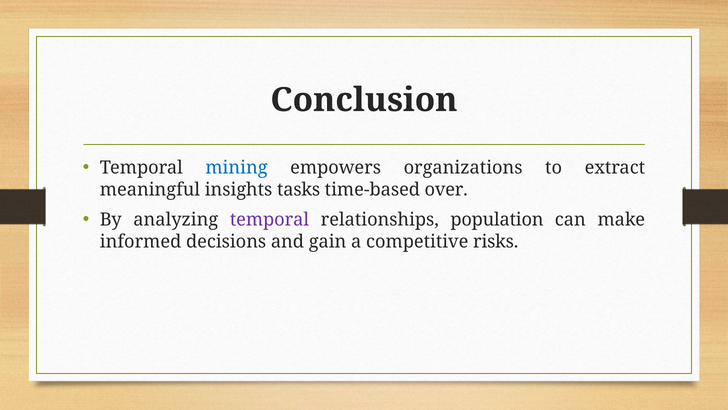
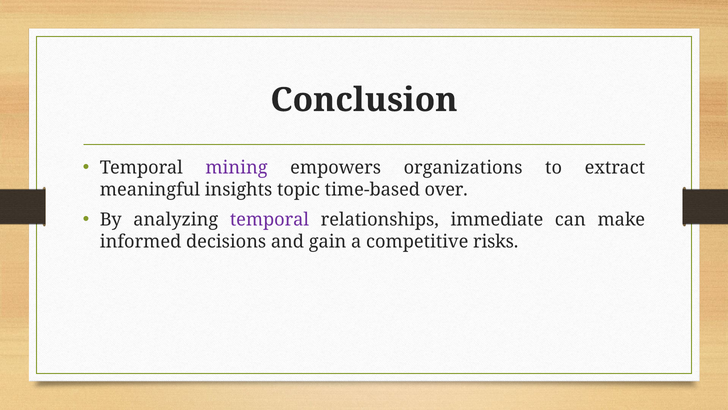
mining colour: blue -> purple (236, 168)
tasks: tasks -> topic (299, 189)
population: population -> immediate (497, 220)
